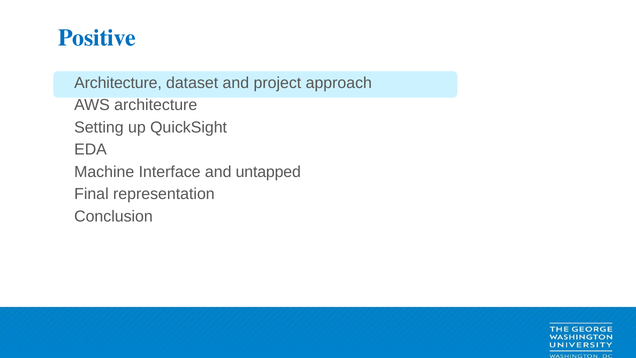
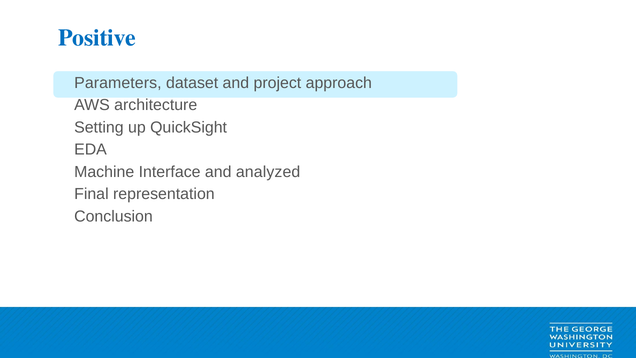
Architecture: Architecture -> Parameters (118, 83)
untapped: untapped -> analyzed (268, 172)
